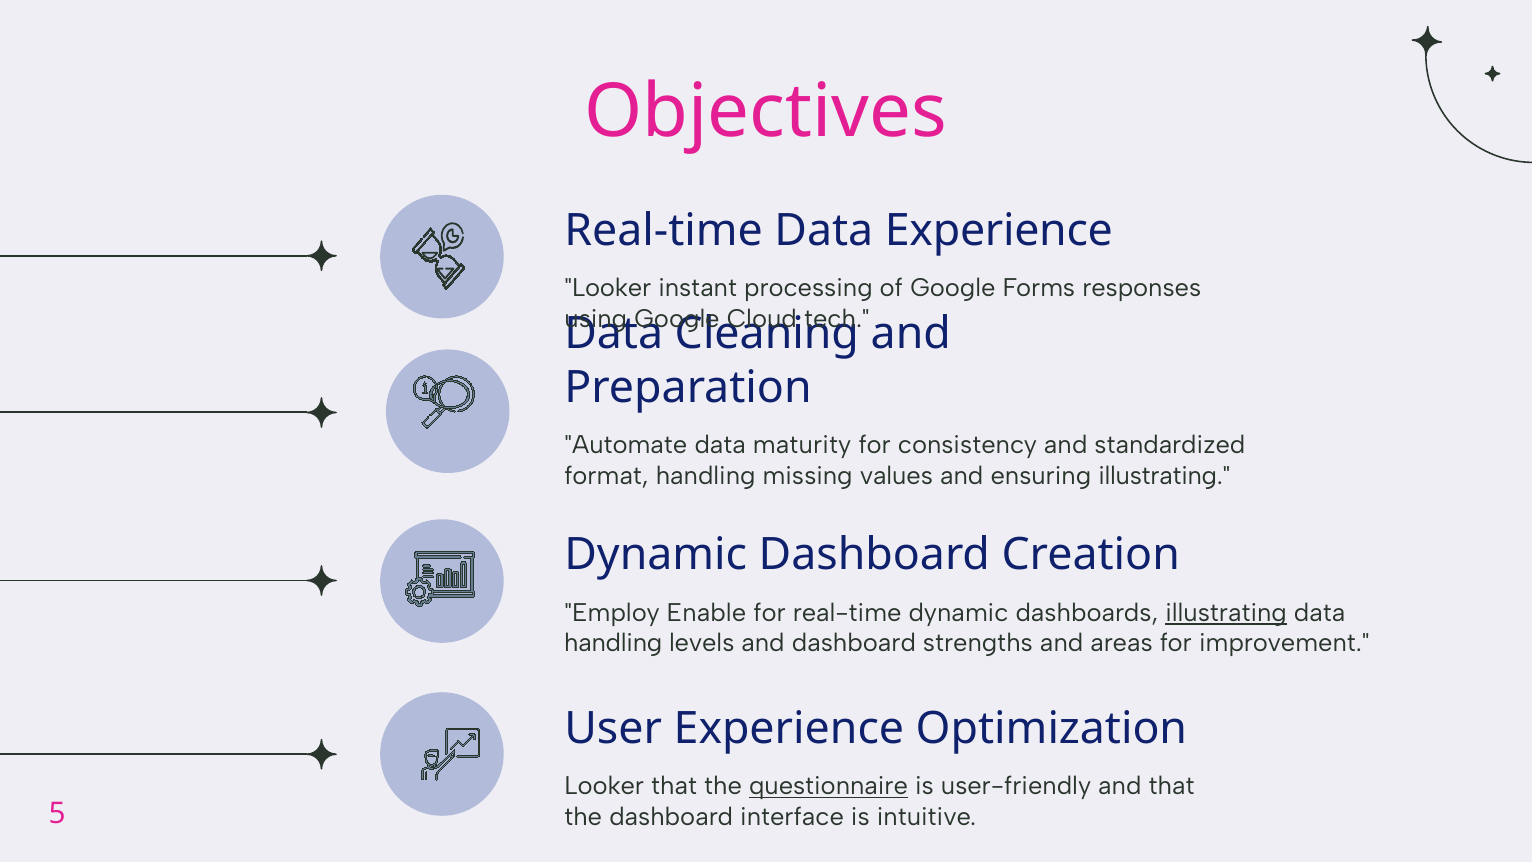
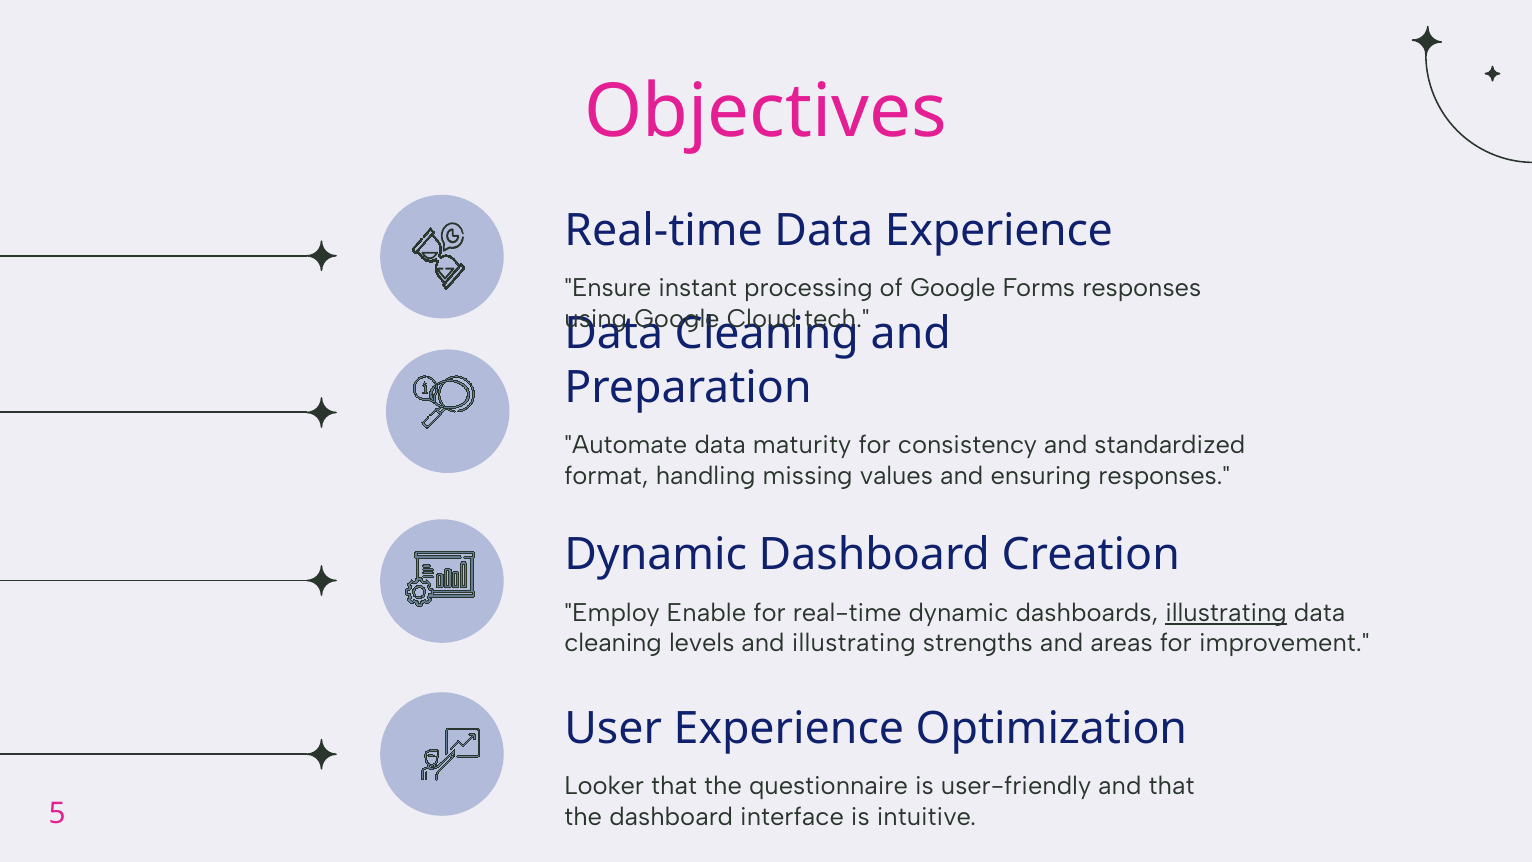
Looker: Looker -> Ensure (608, 288)
ensuring illustrating: illustrating -> responses (1164, 476)
handling: handling -> cleaning (613, 643)
and dashboard: dashboard -> illustrating (854, 643)
questionnaire underline: present -> none (829, 786)
